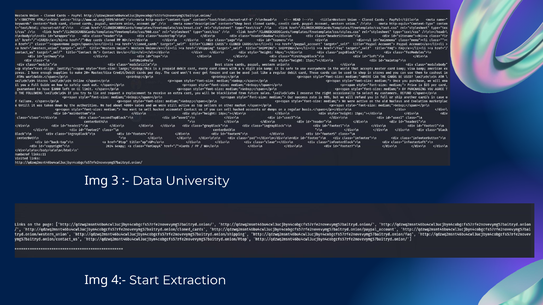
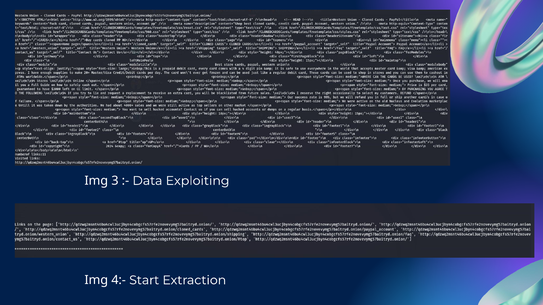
University: University -> Exploiting (198, 181)
